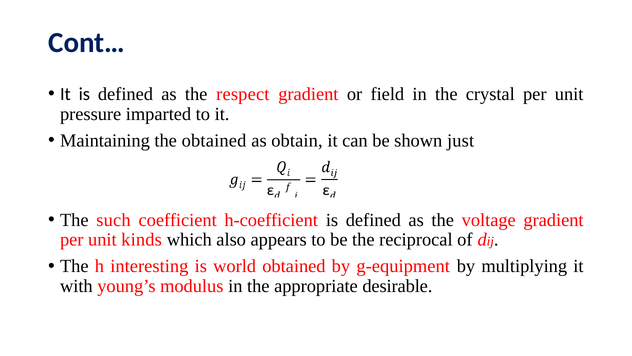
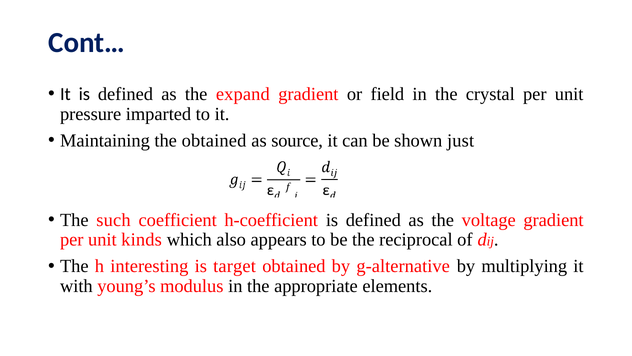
respect: respect -> expand (243, 94)
obtain: obtain -> source (297, 140)
world: world -> target (235, 266)
g-equipment: g-equipment -> g-alternative (403, 266)
desirable: desirable -> elements (397, 286)
